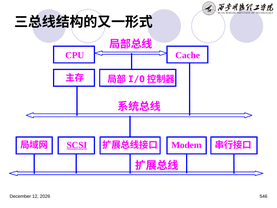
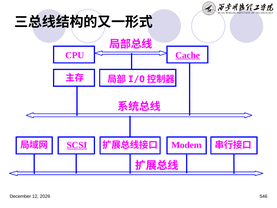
Cache underline: none -> present (188, 55)
